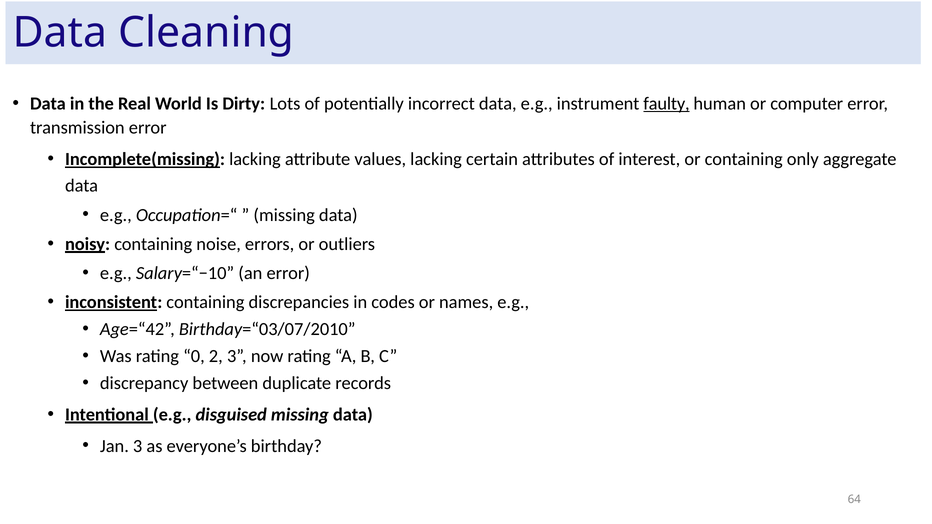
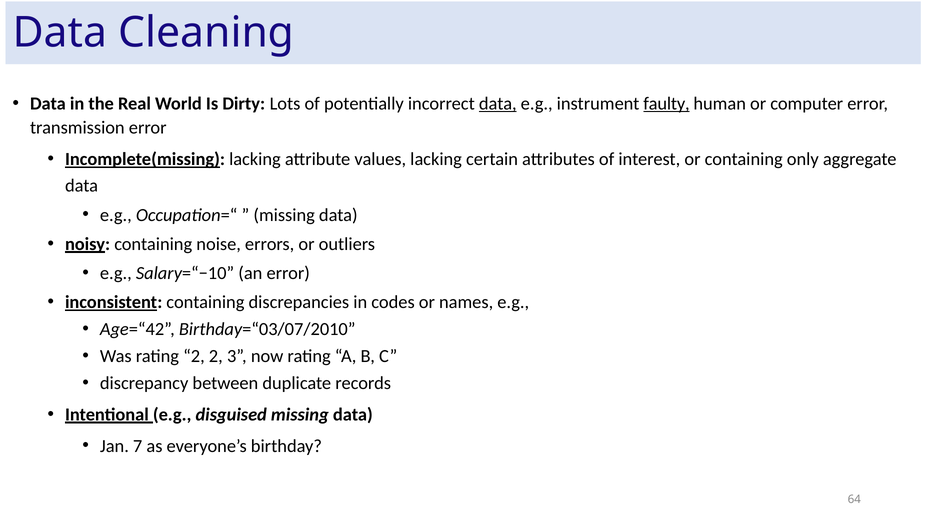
data underline: none -> present (498, 104)
rating 0: 0 -> 2 (194, 356)
Jan 3: 3 -> 7 (138, 446)
